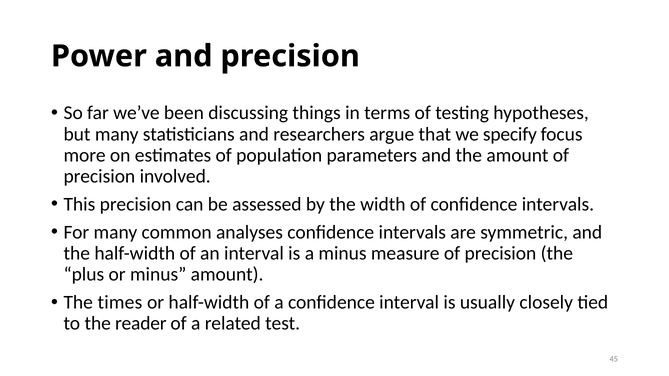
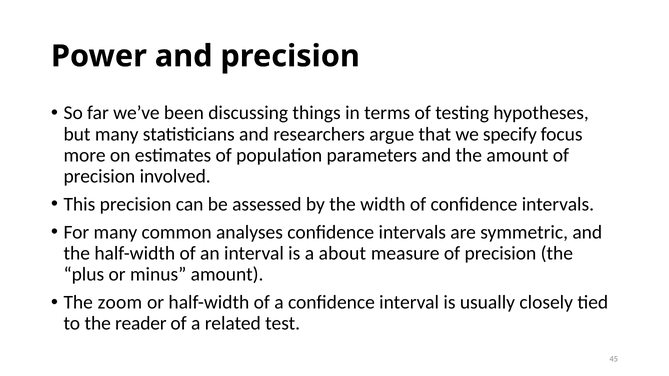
a minus: minus -> about (342, 254)
times: times -> zoom (120, 303)
